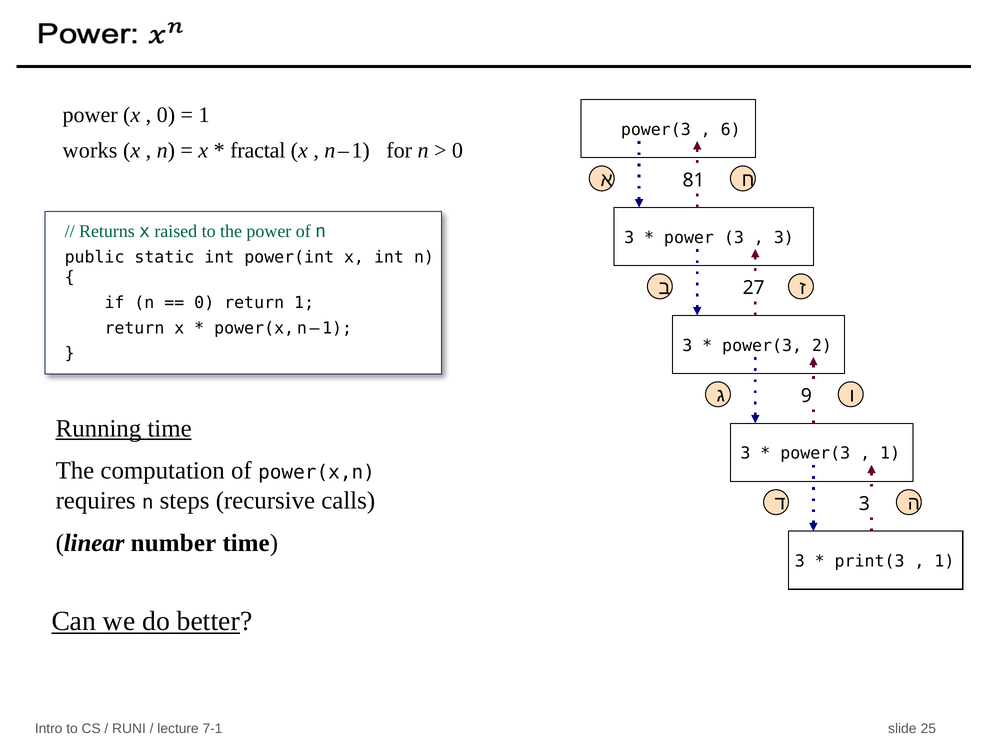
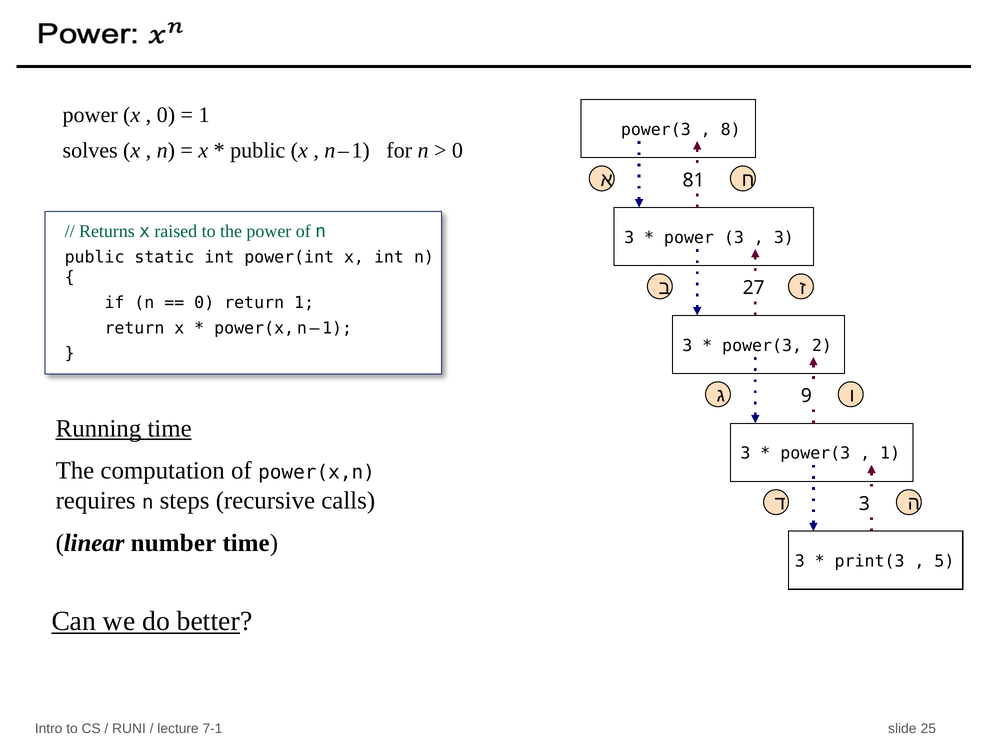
6: 6 -> 8 (731, 130)
works: works -> solves (90, 151)
fractal: fractal -> public (258, 151)
1: 1 -> 5 (944, 561)
